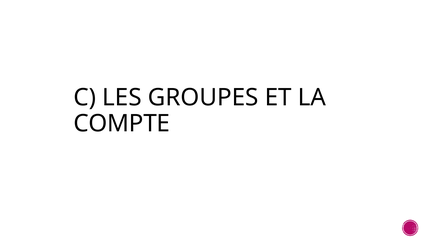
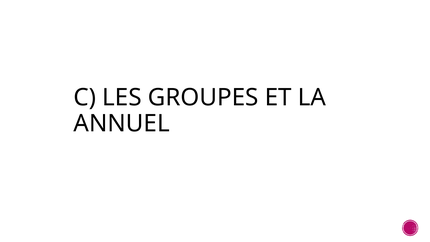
COMPTE: COMPTE -> ANNUEL (122, 124)
